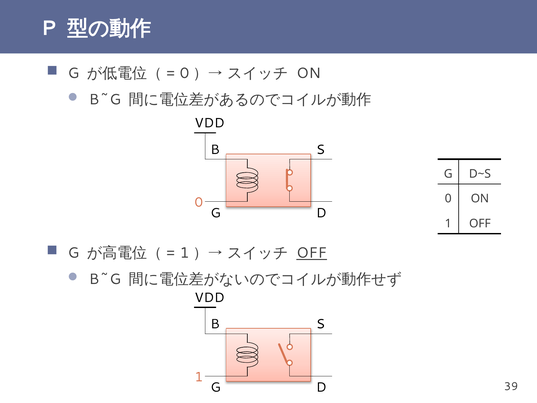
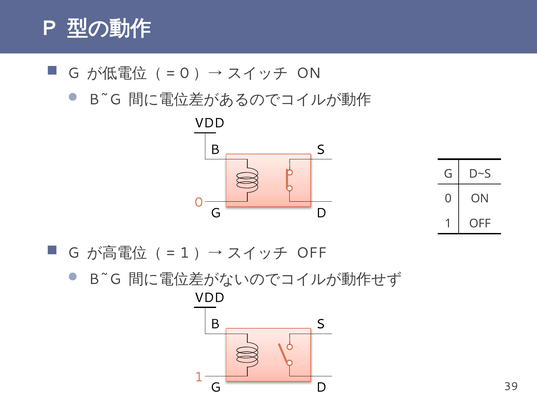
OFF underline: present -> none (312, 253)
